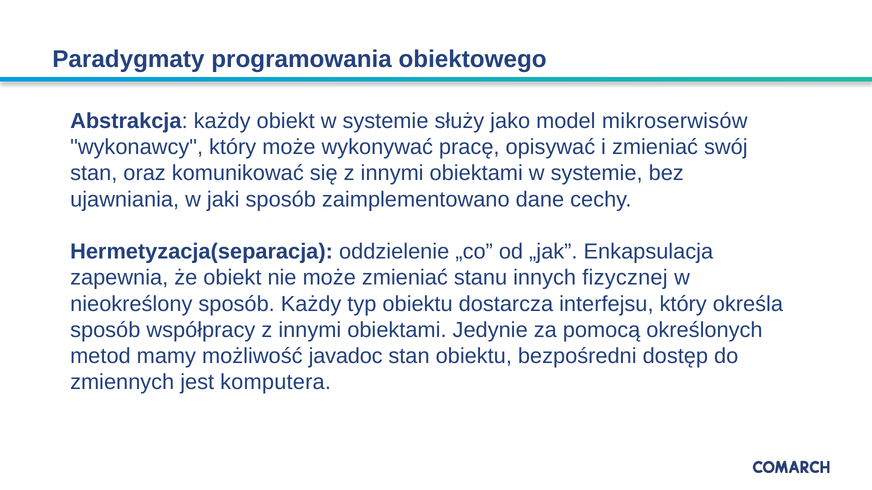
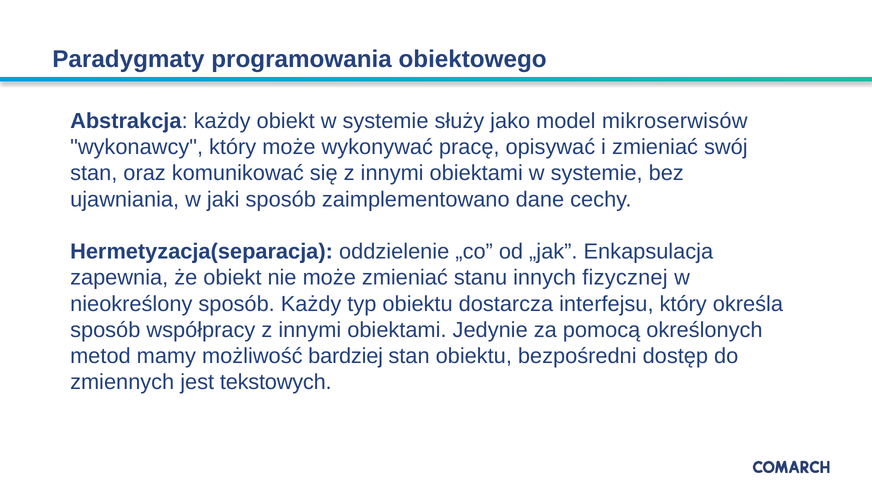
javadoc: javadoc -> bardziej (346, 357)
komputera: komputera -> tekstowych (276, 383)
